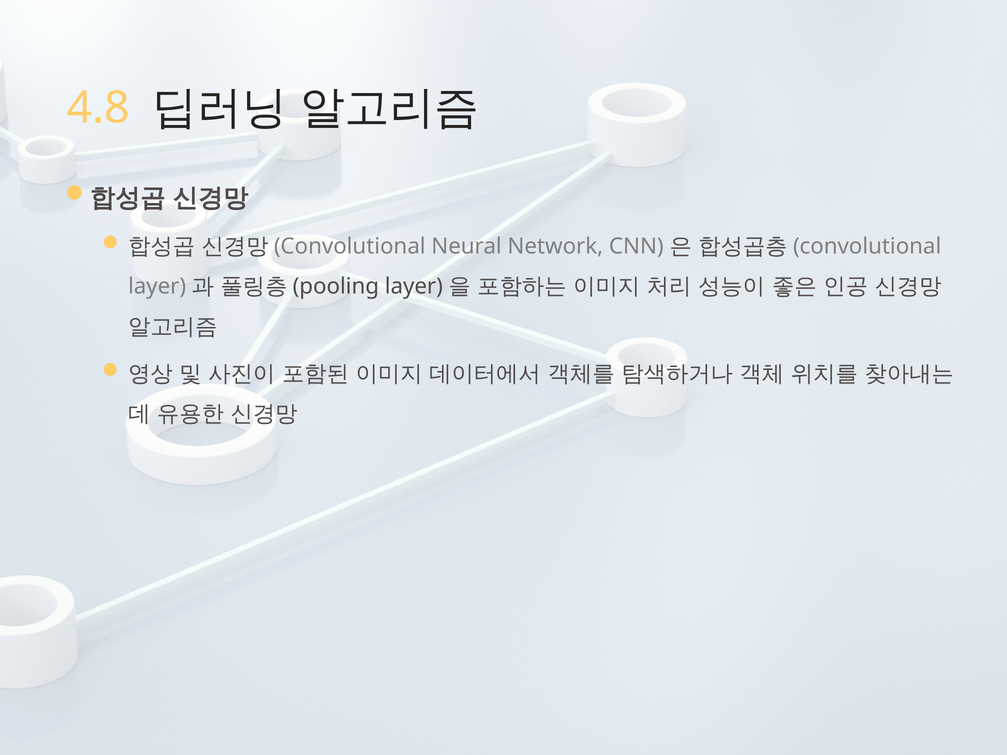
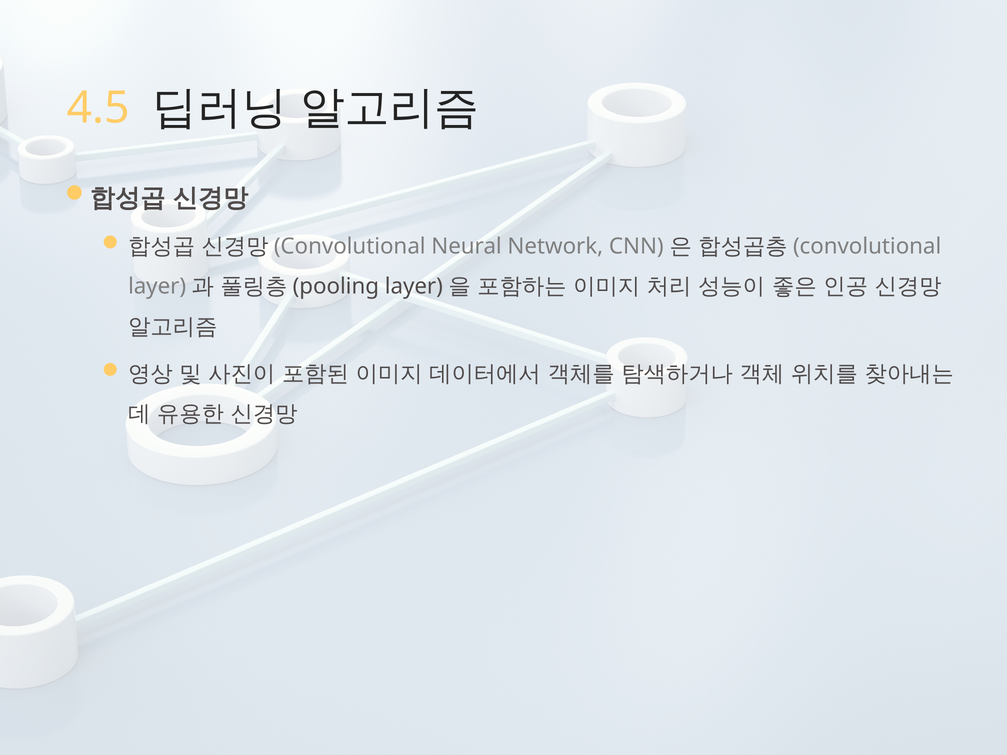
4.8: 4.8 -> 4.5 (98, 108)
